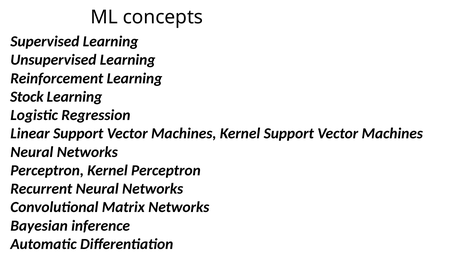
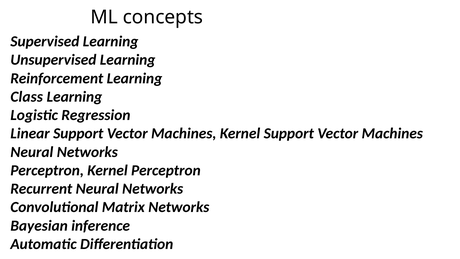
Stock: Stock -> Class (27, 97)
